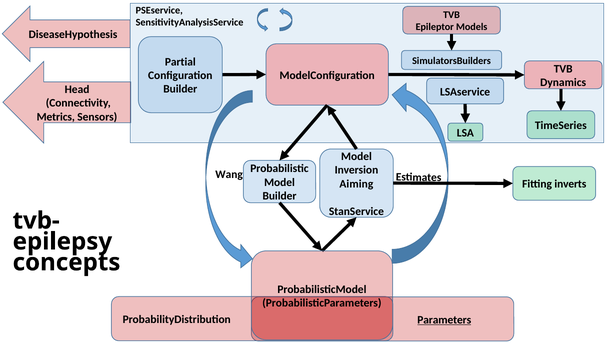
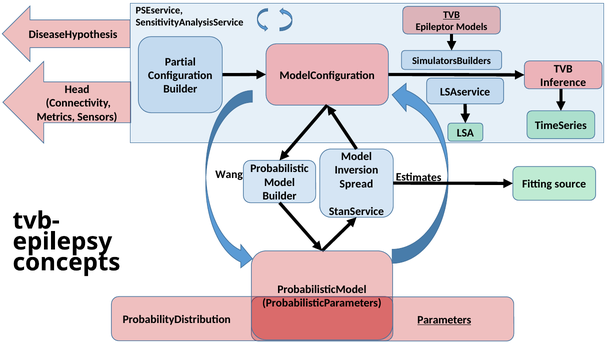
TVB underline: none -> present (452, 15)
Dynamics: Dynamics -> Inference (563, 82)
Aiming: Aiming -> Spread (356, 184)
inverts: inverts -> source (570, 184)
